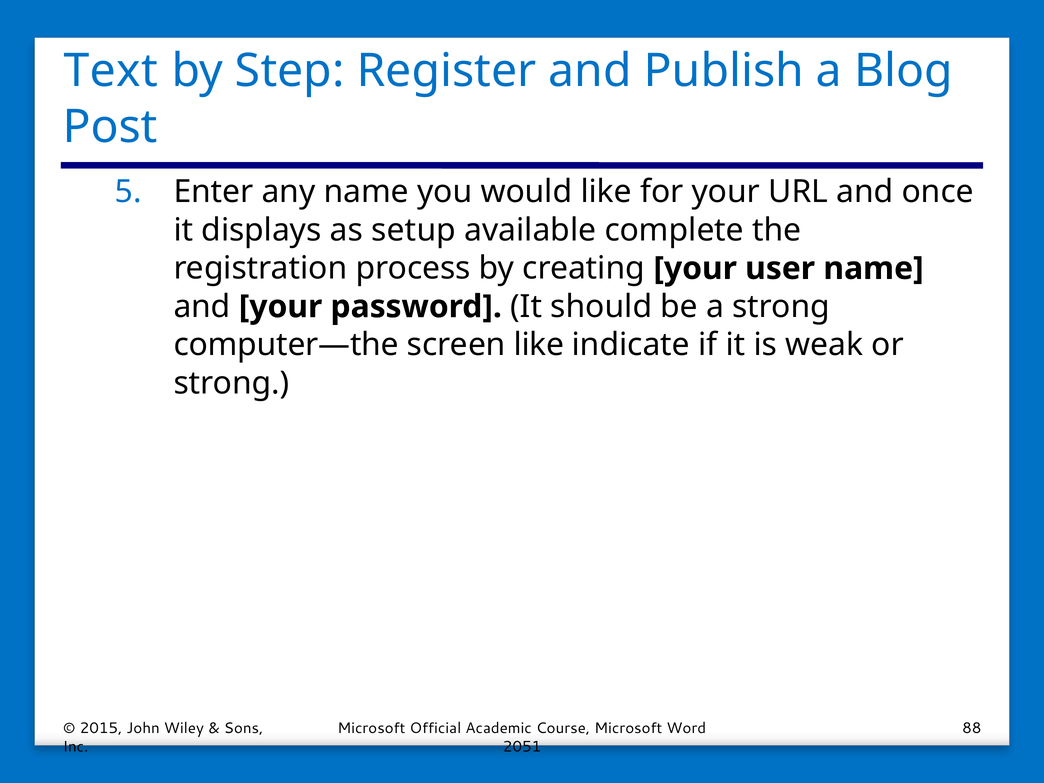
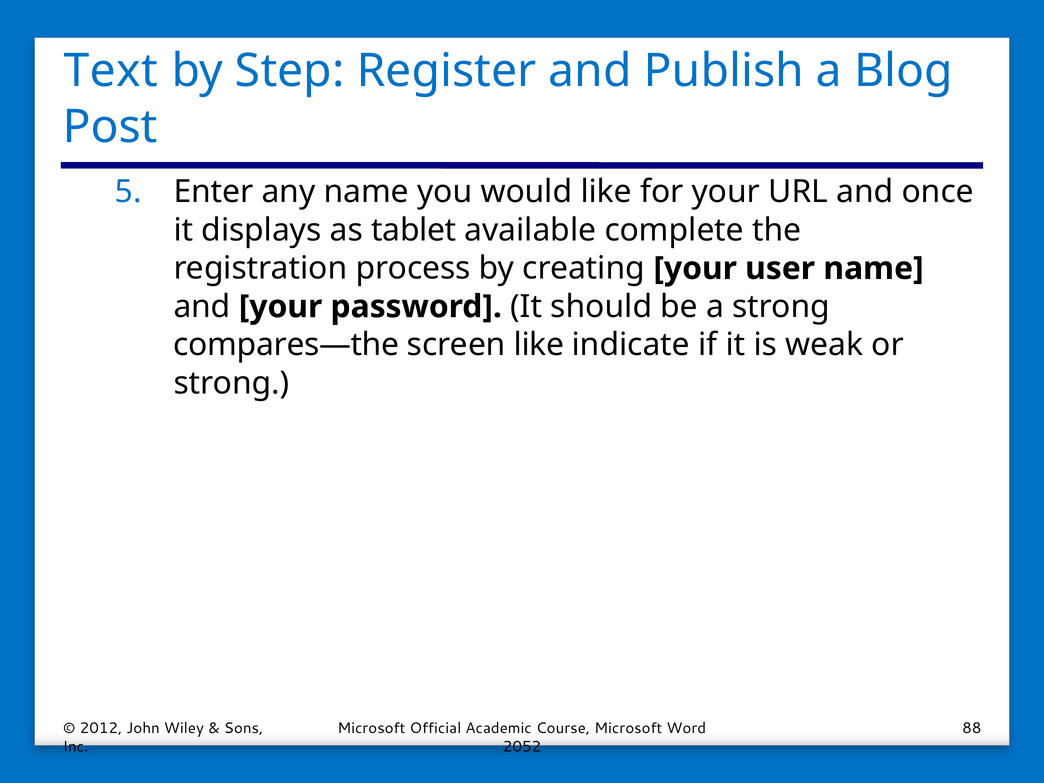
setup: setup -> tablet (414, 230)
computer—the: computer—the -> compares—the (286, 345)
2015: 2015 -> 2012 (101, 728)
2051: 2051 -> 2052 (522, 747)
